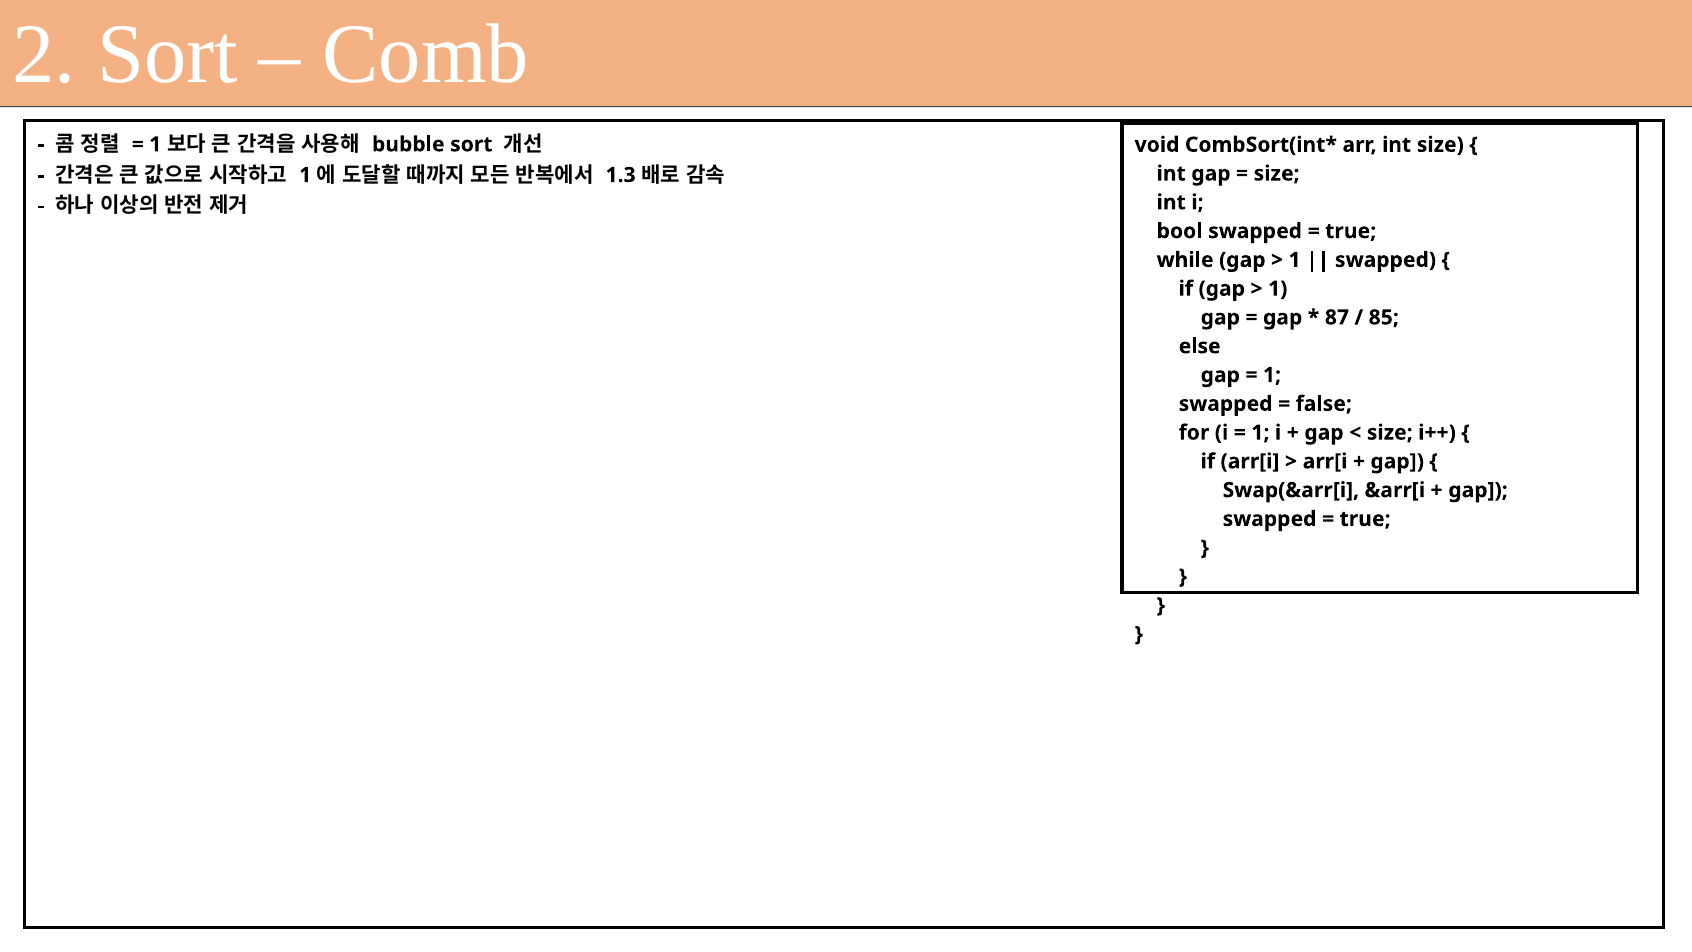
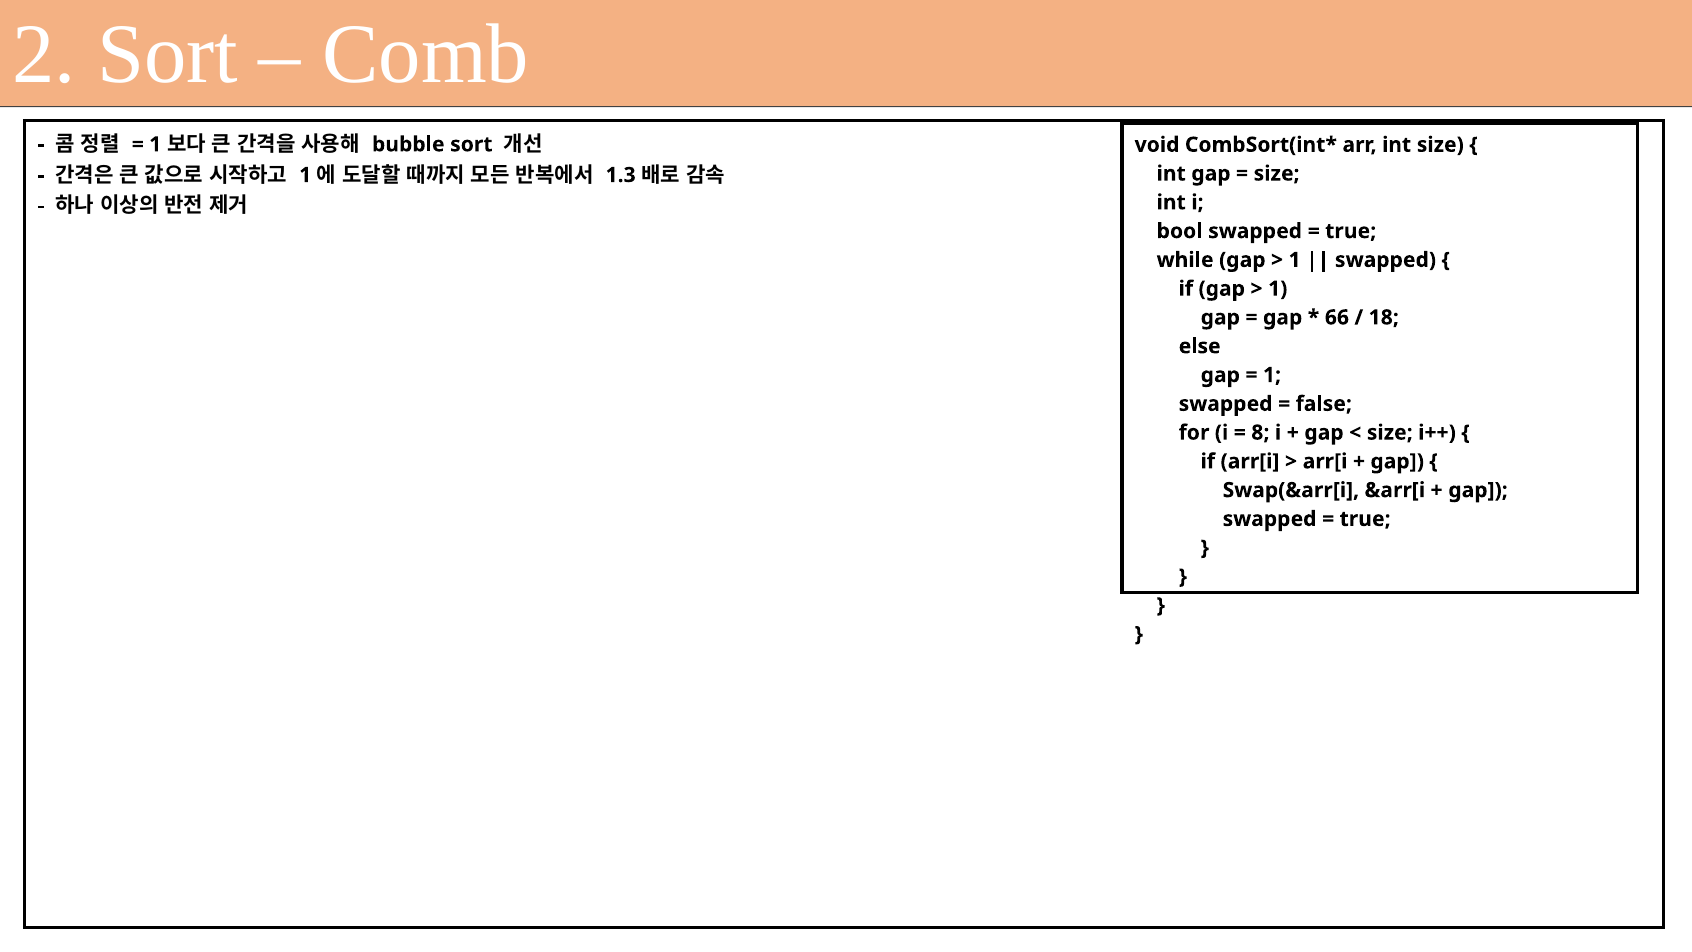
87: 87 -> 66 (1337, 317)
85: 85 -> 18 (1384, 317)
1: 1 -> 8 (1260, 433)
